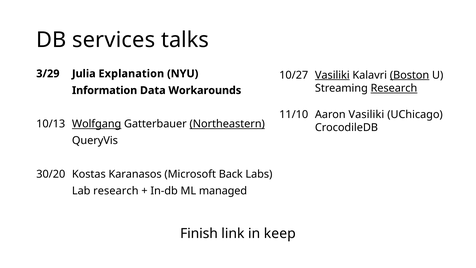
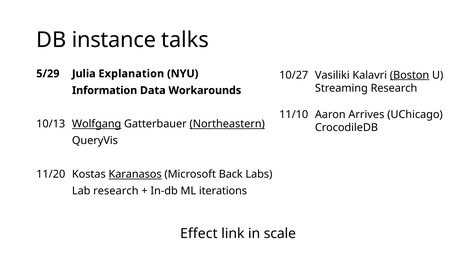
services: services -> instance (114, 40)
3/29: 3/29 -> 5/29 (48, 74)
Vasiliki underline: present -> none (332, 75)
Research underline: present -> none (394, 88)
Aaron Vasiliki: Vasiliki -> Arrives (366, 114)
30/20: 30/20 -> 11/20 (51, 174)
Karanasos underline: none -> present (135, 174)
managed: managed -> iterations (223, 191)
Finish: Finish -> Effect (199, 234)
keep: keep -> scale (280, 234)
